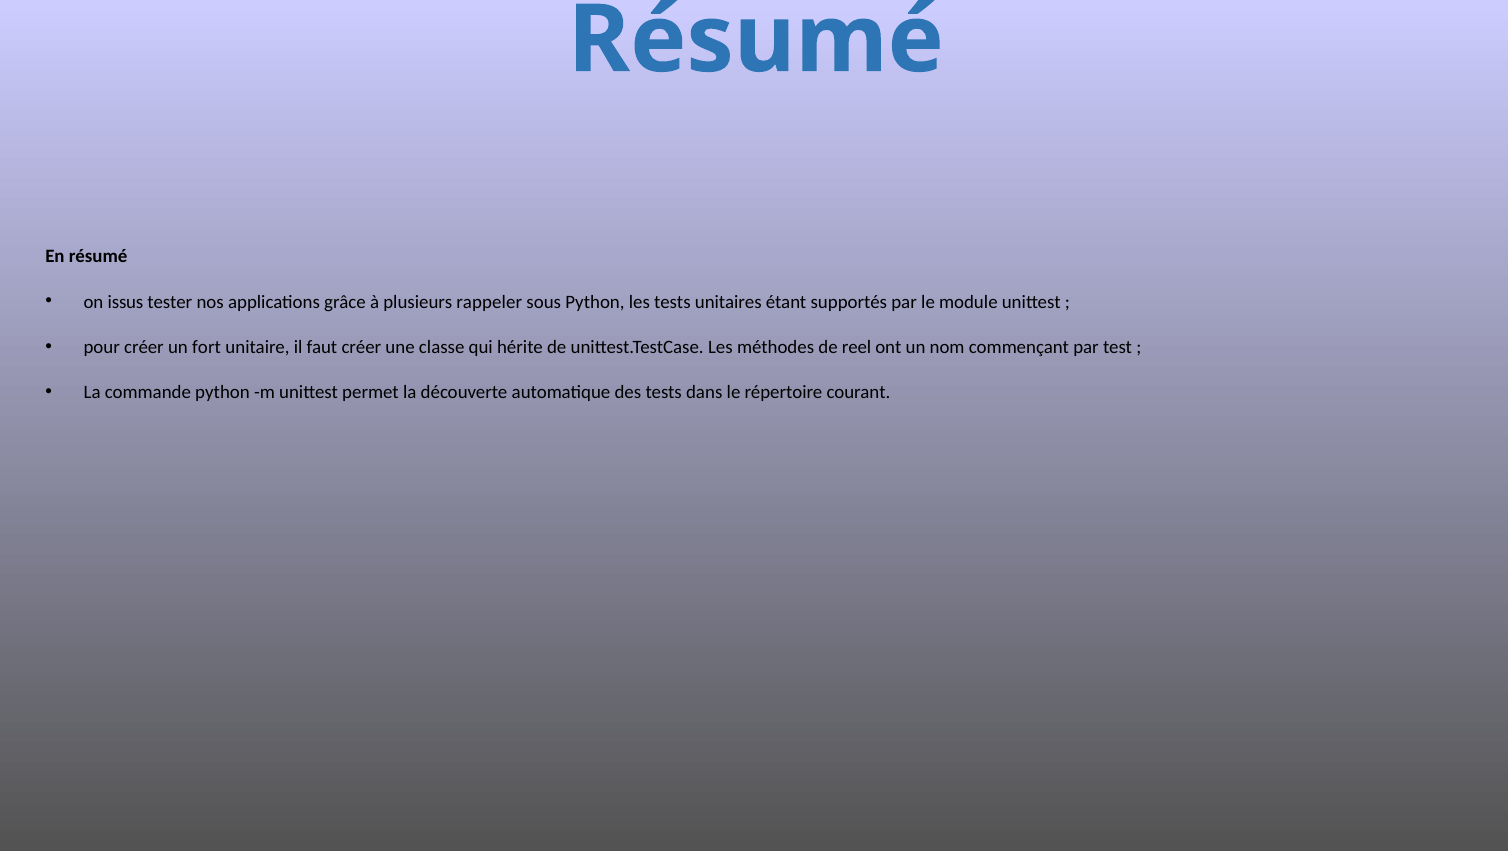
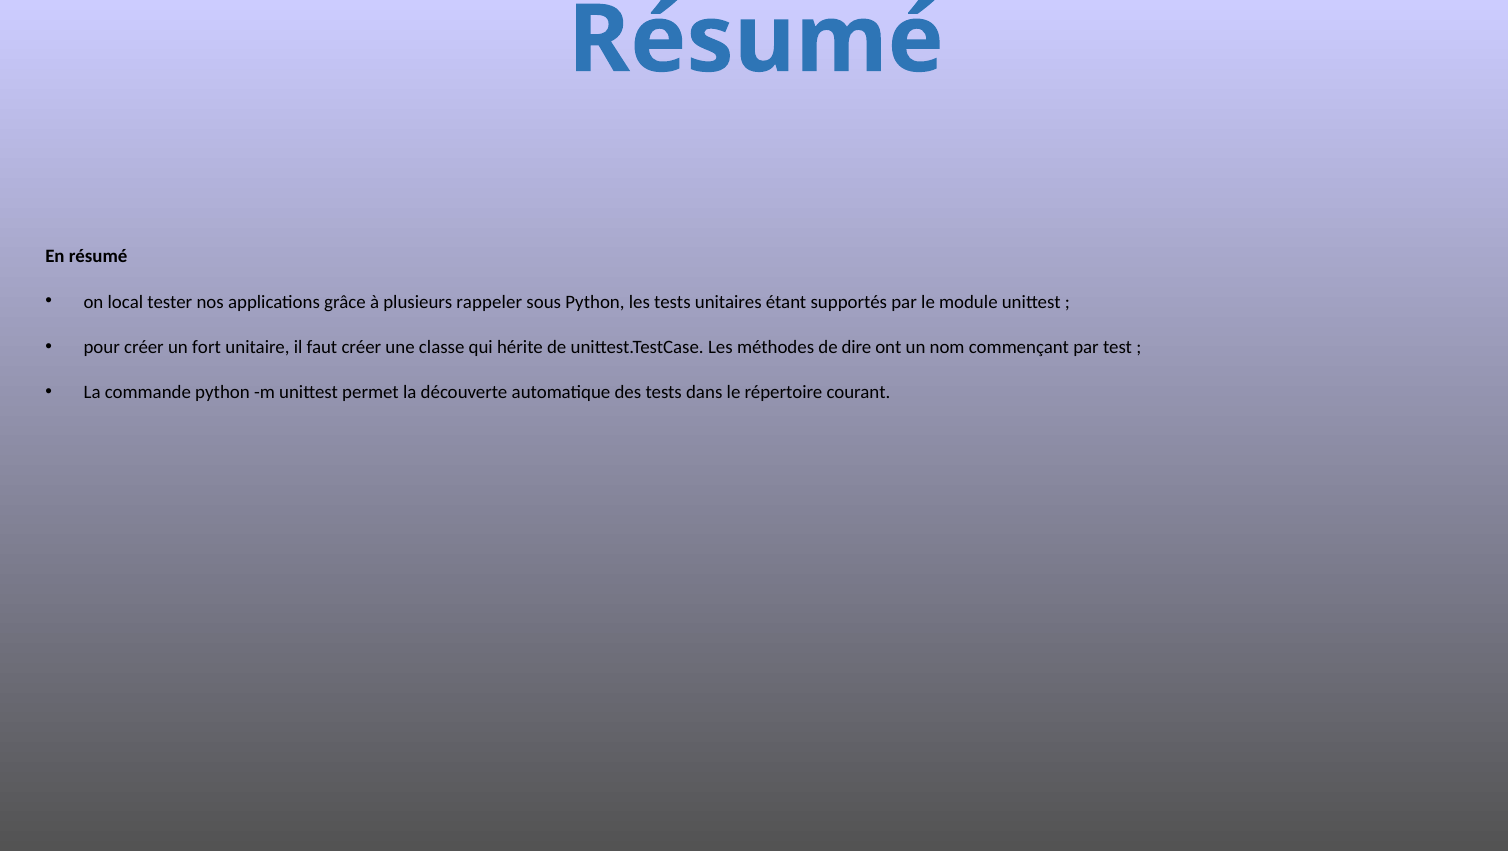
issus: issus -> local (125, 302)
reel: reel -> dire (857, 347)
